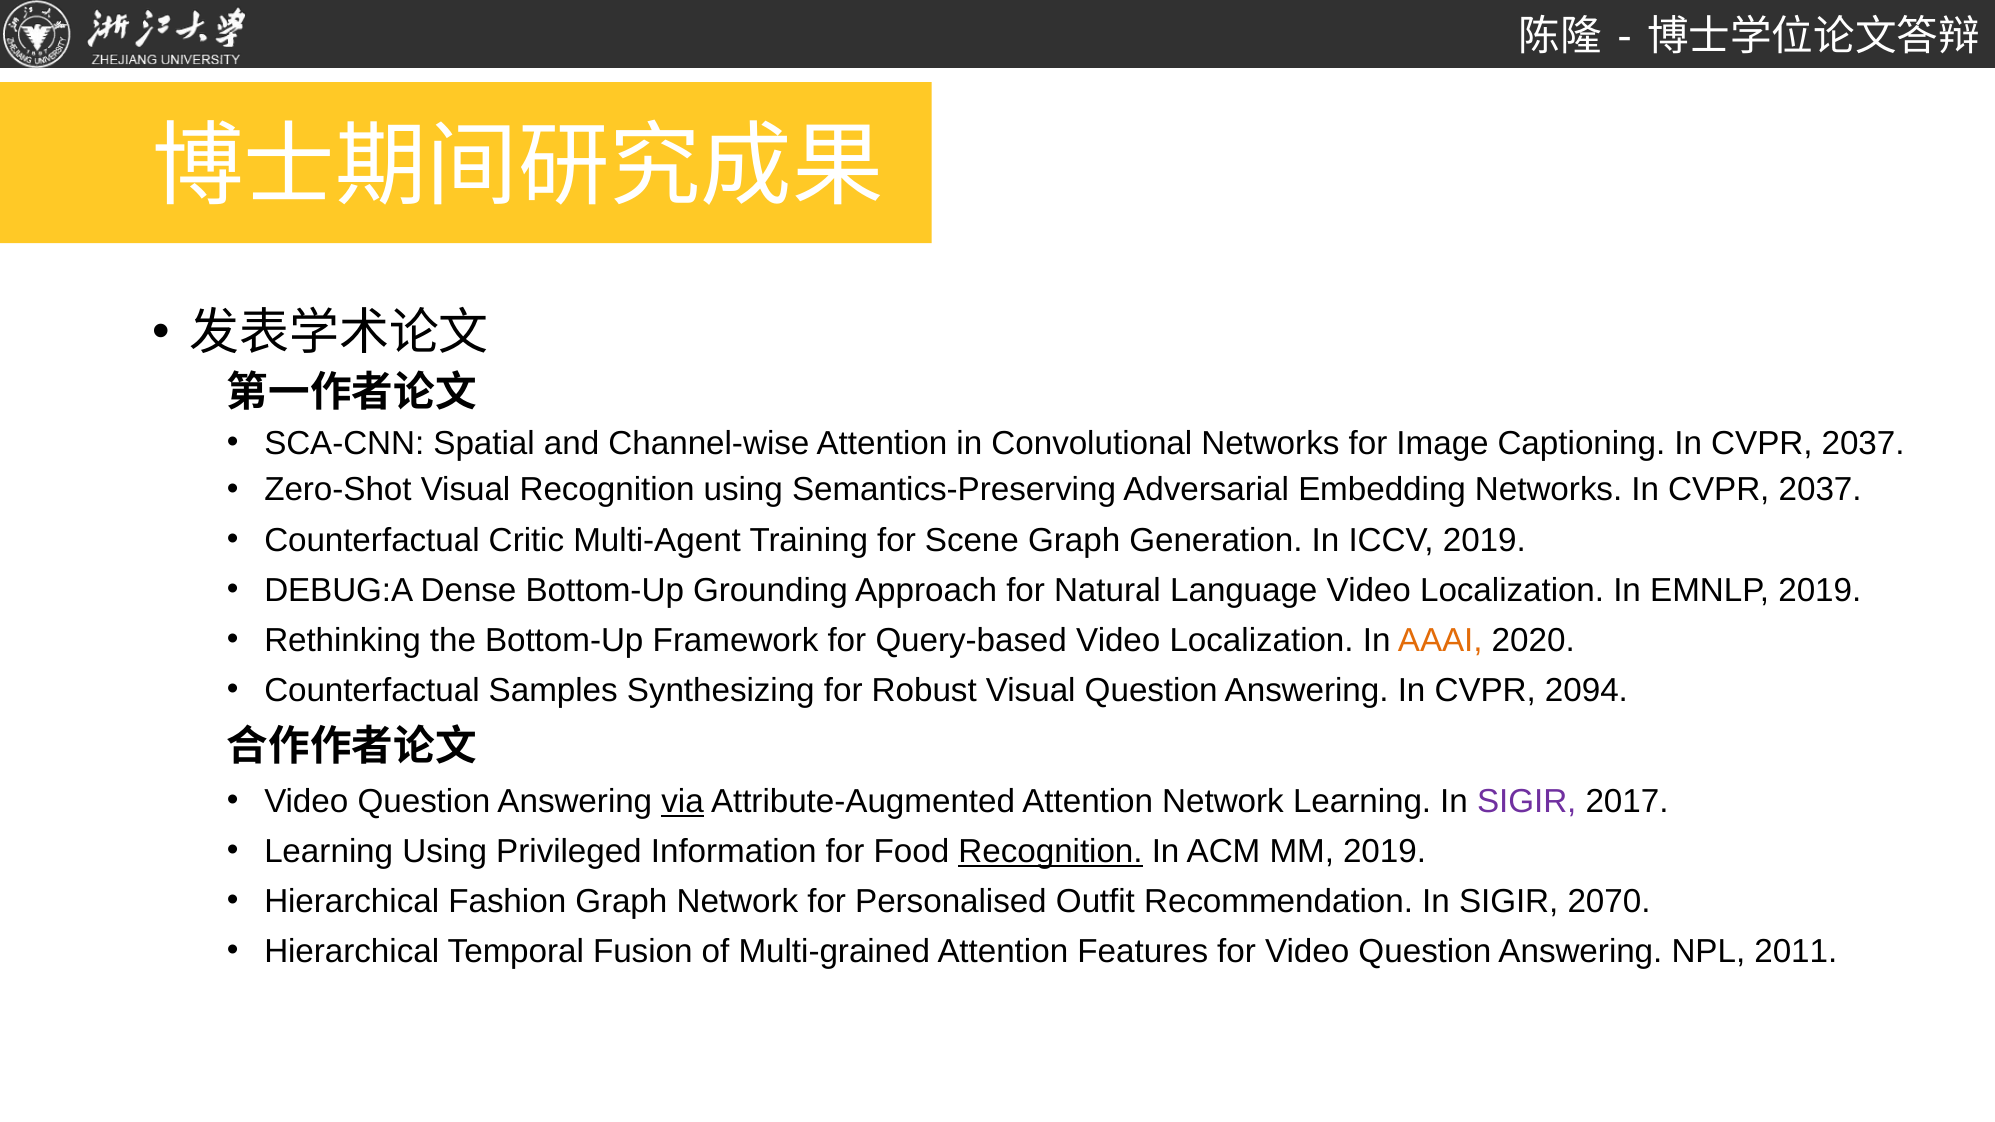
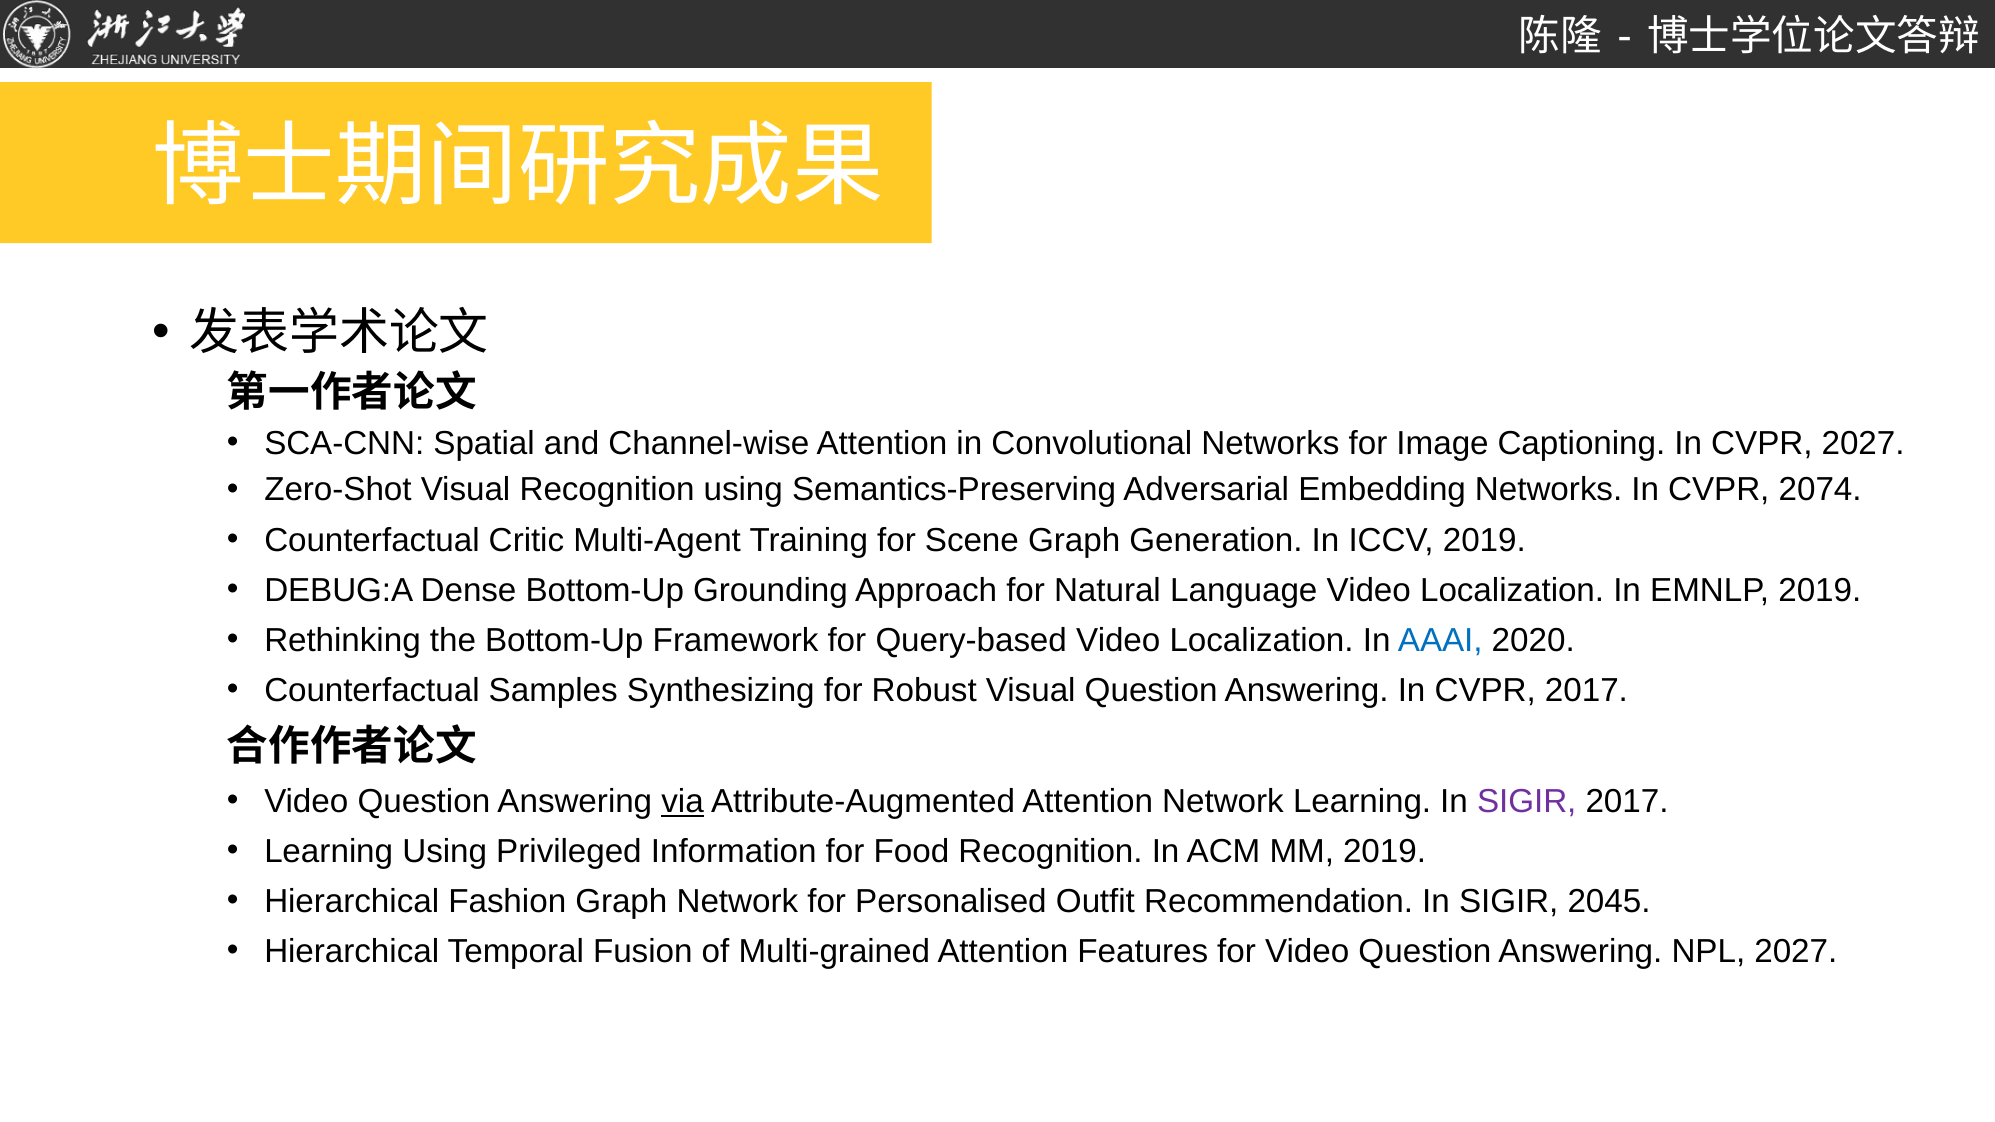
Captioning In CVPR 2037: 2037 -> 2027 (1863, 443)
Networks In CVPR 2037: 2037 -> 2074 (1820, 490)
AAAI colour: orange -> blue (1440, 641)
CVPR 2094: 2094 -> 2017 (1586, 691)
Recognition underline: present -> none (1051, 852)
2070: 2070 -> 2045 (1609, 902)
NPL 2011: 2011 -> 2027 (1796, 952)
